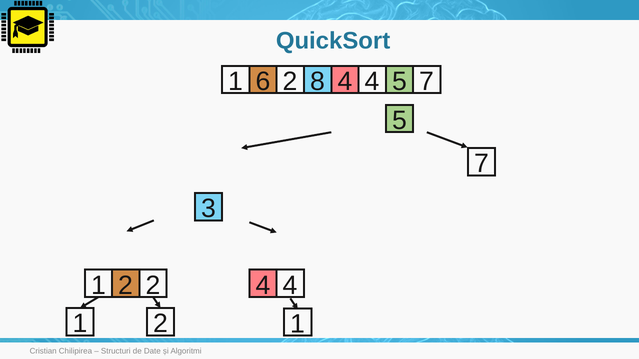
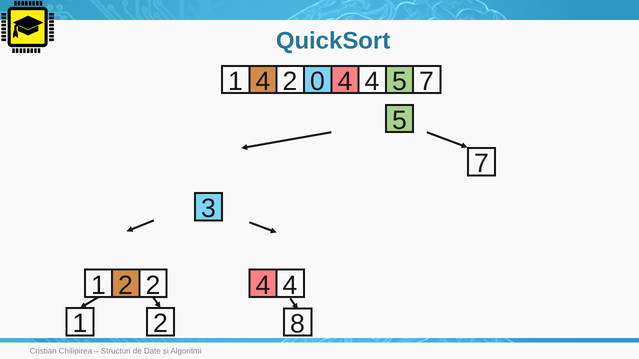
1 6: 6 -> 4 (263, 81)
8: 8 -> 0 (318, 81)
2 1: 1 -> 8 (298, 324)
